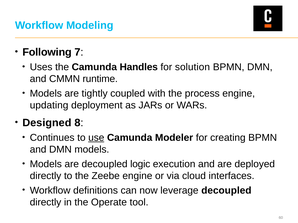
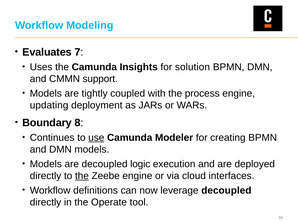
Following: Following -> Evaluates (47, 52)
Handles: Handles -> Insights (139, 67)
runtime: runtime -> support (100, 79)
Designed: Designed -> Boundary (47, 123)
the underline: none -> present (82, 176)
